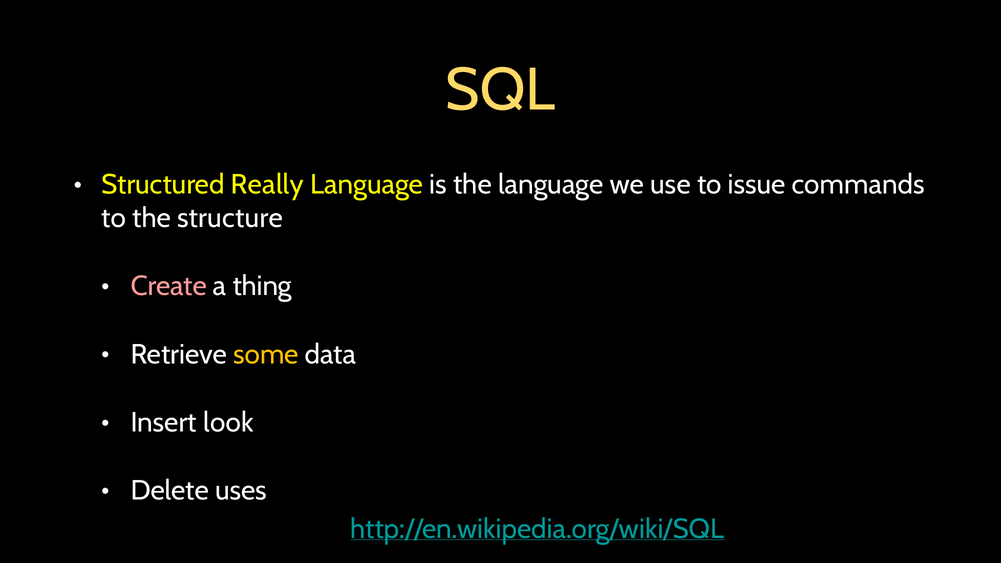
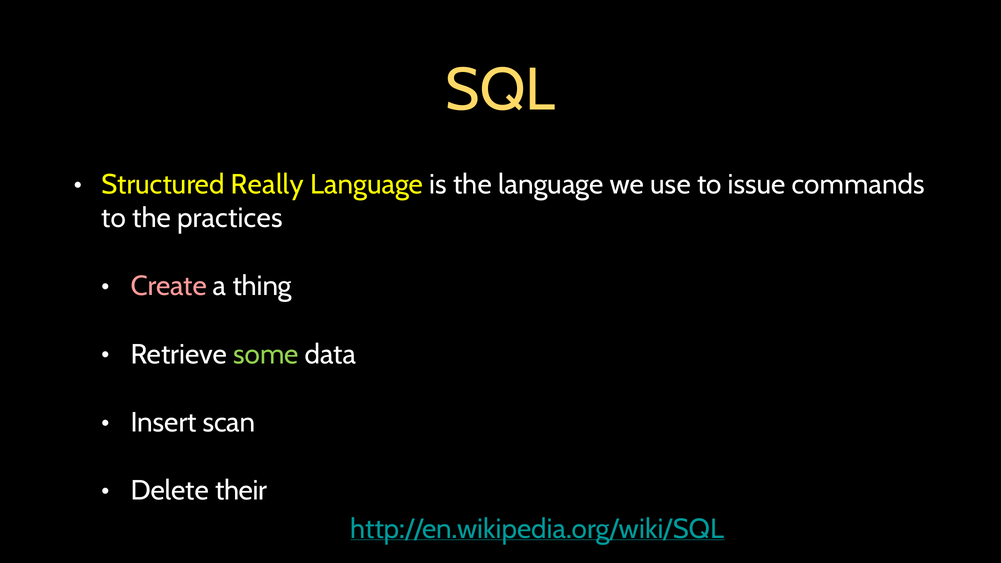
structure: structure -> practices (230, 218)
some colour: yellow -> light green (266, 354)
look: look -> scan (229, 423)
uses: uses -> their (241, 491)
